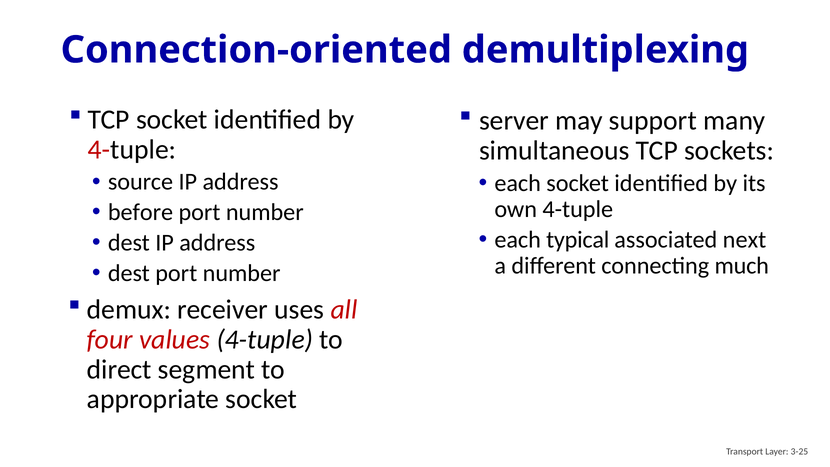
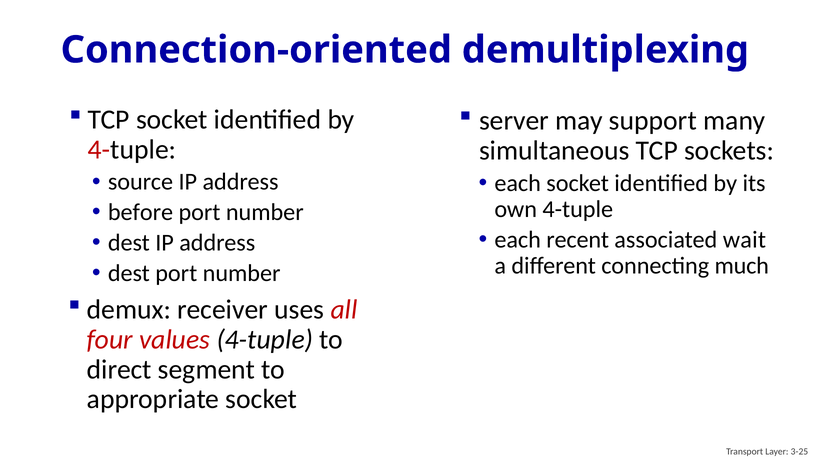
typical: typical -> recent (578, 239)
next: next -> wait (744, 239)
